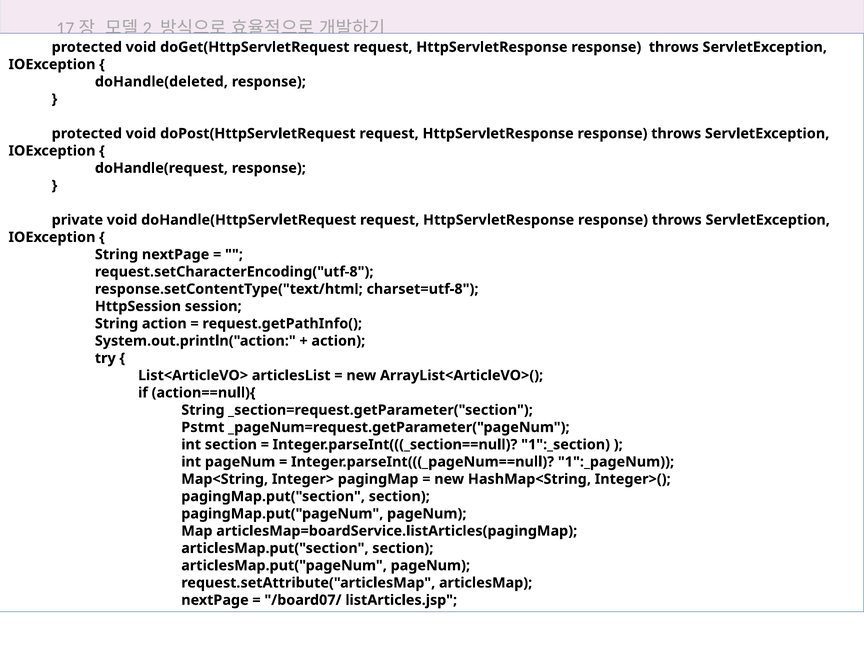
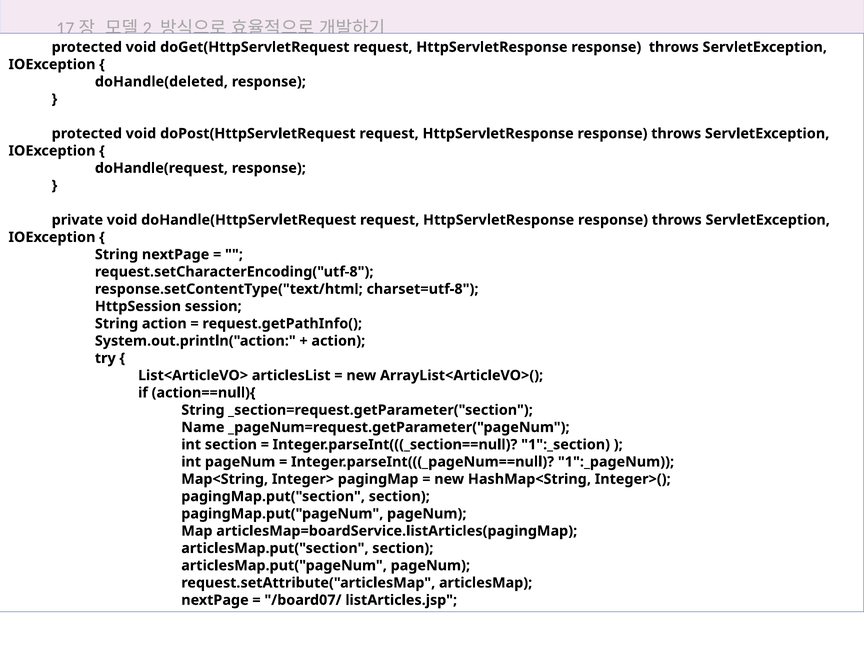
Pstmt: Pstmt -> Name (203, 427)
